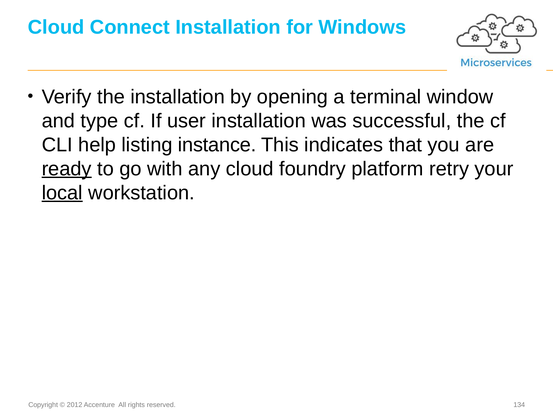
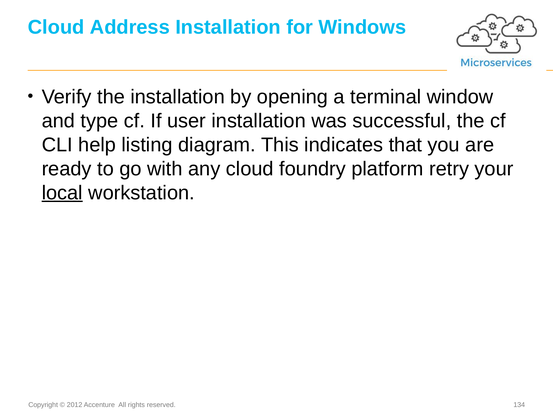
Connect: Connect -> Address (130, 27)
instance: instance -> diagram (217, 145)
ready underline: present -> none (67, 169)
